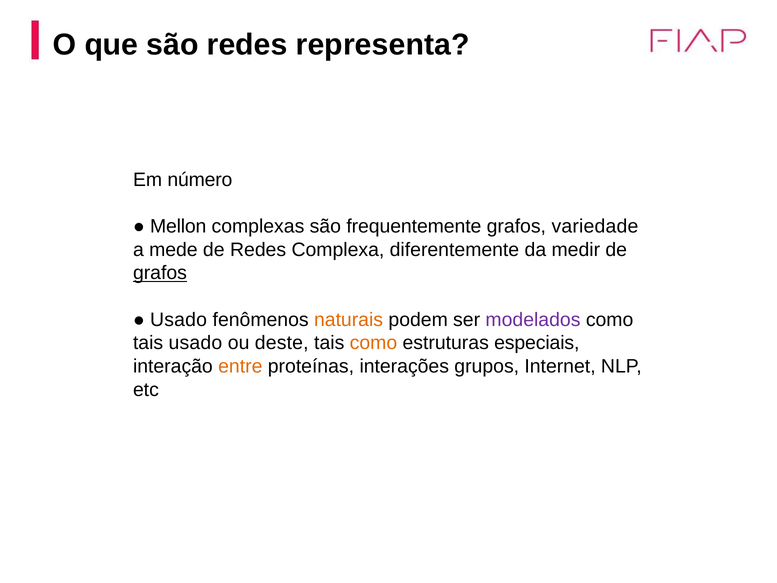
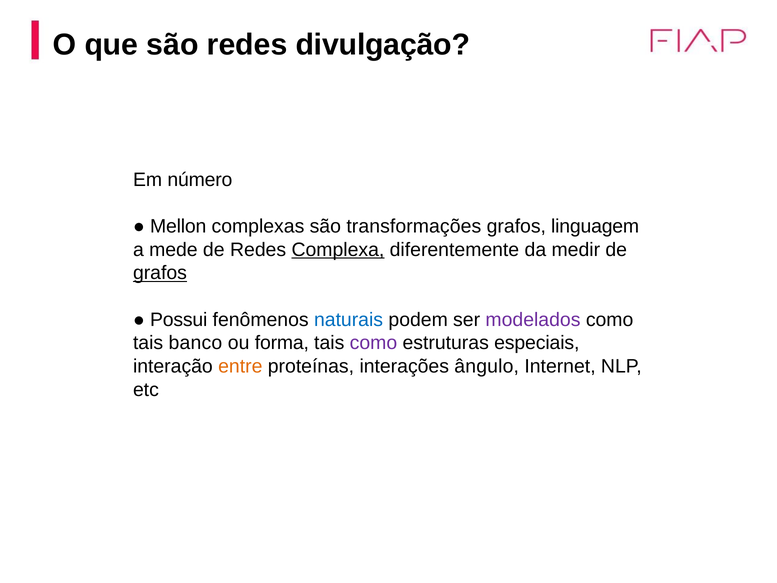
representa: representa -> divulgação (383, 45)
frequentemente: frequentemente -> transformações (414, 226)
variedade: variedade -> linguagem (595, 226)
Complexa underline: none -> present (338, 250)
Usado: Usado -> Possui (179, 320)
naturais colour: orange -> blue (349, 320)
tais usado: usado -> banco (195, 343)
deste: deste -> forma (282, 343)
como colour: orange -> purple (373, 343)
grupos: grupos -> ângulo (487, 366)
